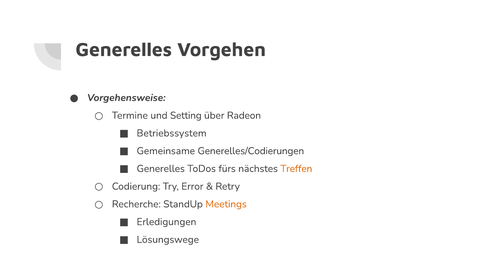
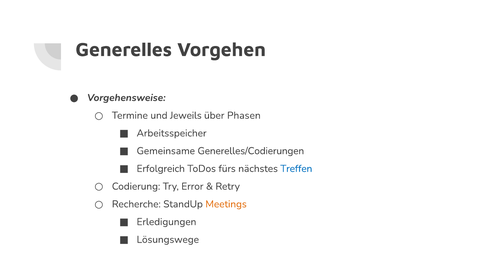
Setting: Setting -> Jeweils (186, 115)
Radeon: Radeon -> Phasen (244, 115)
Betriebssystem: Betriebssystem -> Arbeitsspeicher (172, 133)
Generelles: Generelles -> Erfolgreich (161, 168)
Treffen colour: orange -> blue (296, 168)
